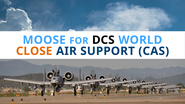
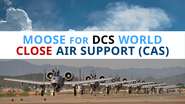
CLOSE colour: orange -> red (34, 51)
